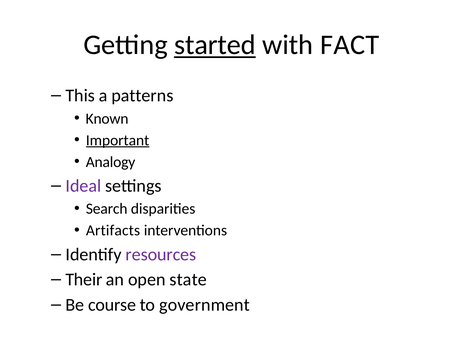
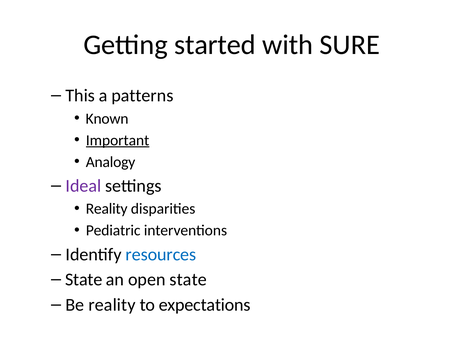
started underline: present -> none (215, 45)
FACT: FACT -> SURE (350, 45)
Search: Search -> Reality (107, 209)
Artifacts: Artifacts -> Pediatric (113, 231)
resources colour: purple -> blue (161, 254)
Their: Their -> State (84, 280)
Be course: course -> reality (112, 305)
government: government -> expectations (205, 305)
